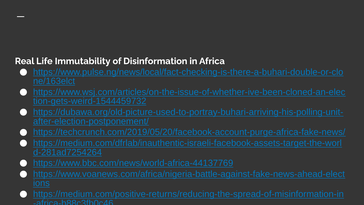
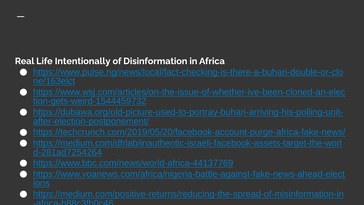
Immutability: Immutability -> Intentionally (83, 61)
